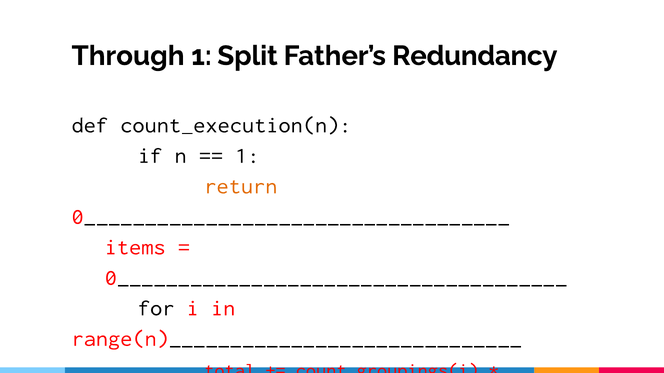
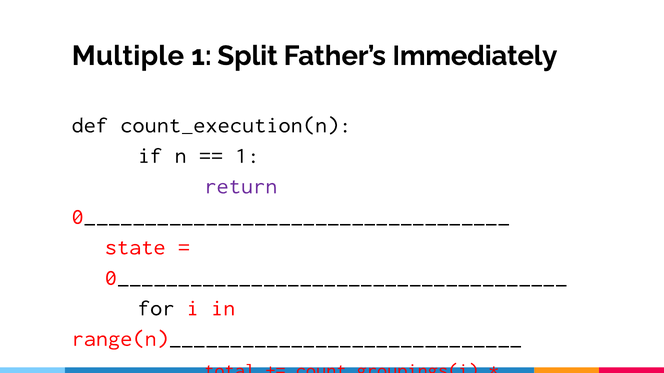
Through: Through -> Multiple (128, 56)
Redundancy: Redundancy -> Immediately (475, 56)
return colour: orange -> purple (241, 186)
items: items -> state (135, 247)
